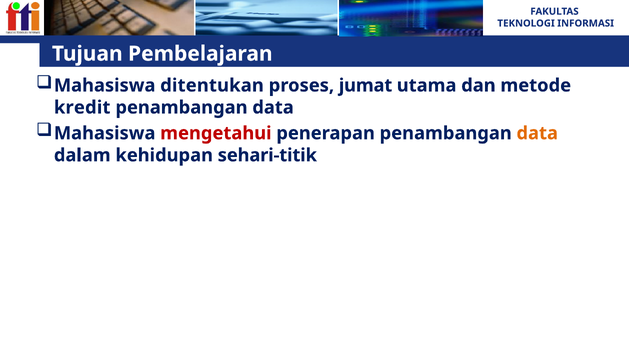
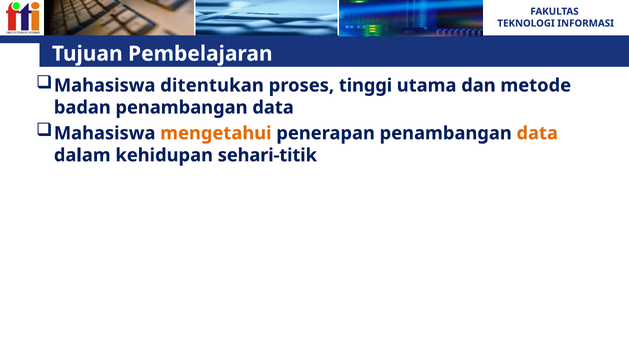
jumat: jumat -> tinggi (366, 85)
kredit: kredit -> badan (82, 107)
mengetahui colour: red -> orange (216, 133)
